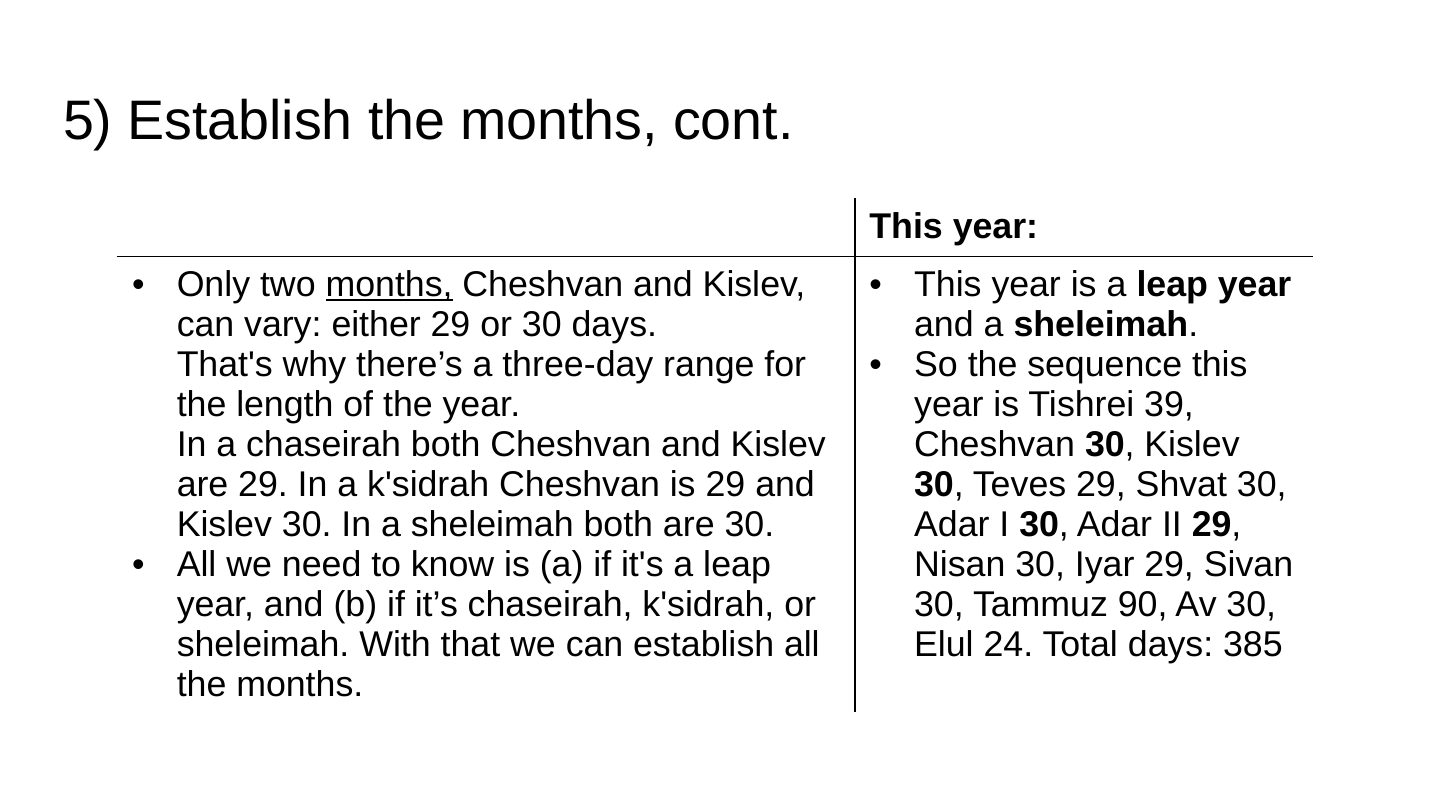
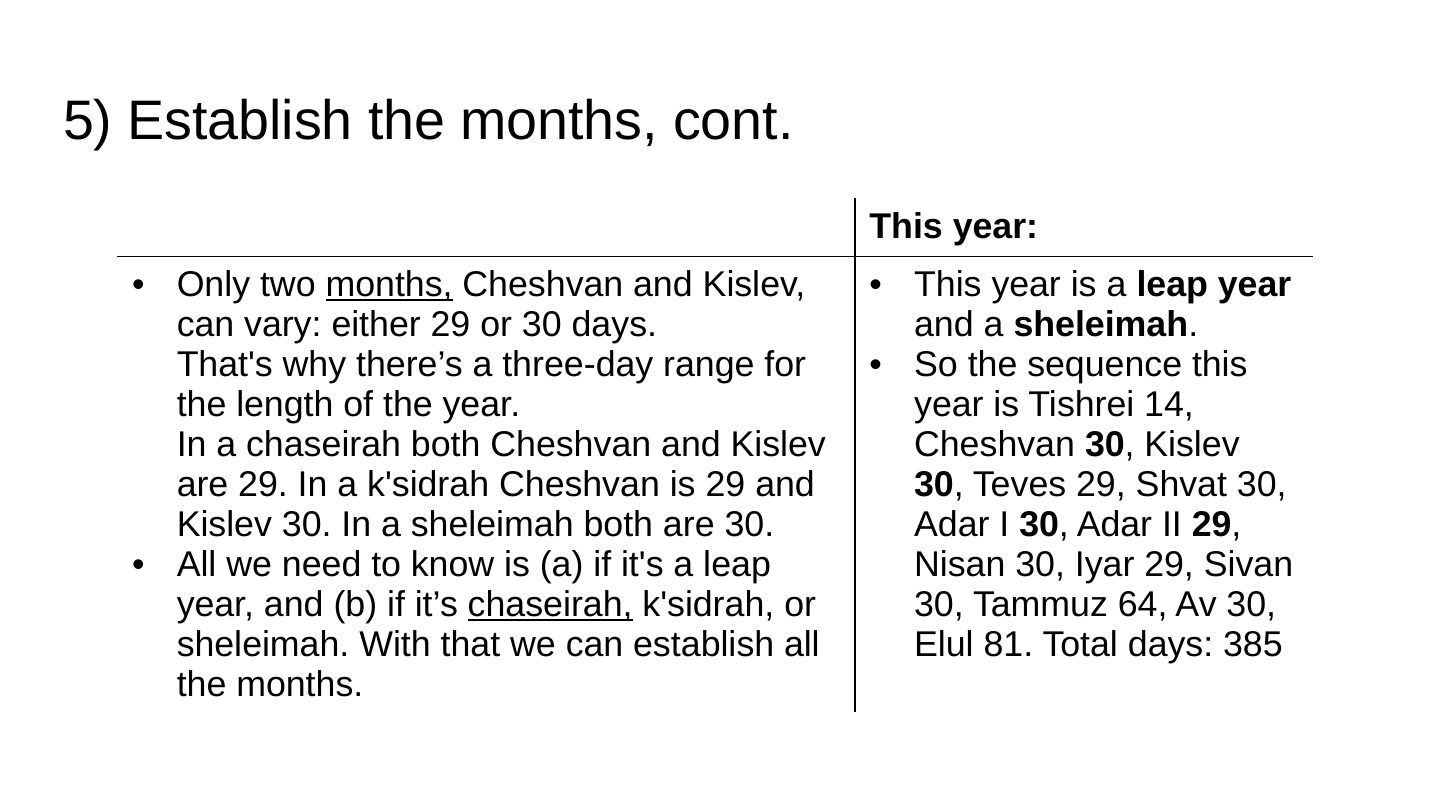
39: 39 -> 14 (1169, 404)
chaseirah underline: none -> present (550, 604)
90: 90 -> 64 (1143, 604)
24: 24 -> 81 (1008, 644)
